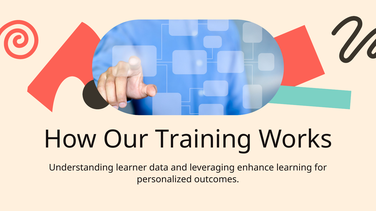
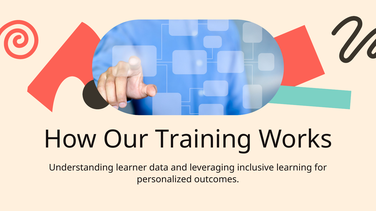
enhance: enhance -> inclusive (256, 168)
